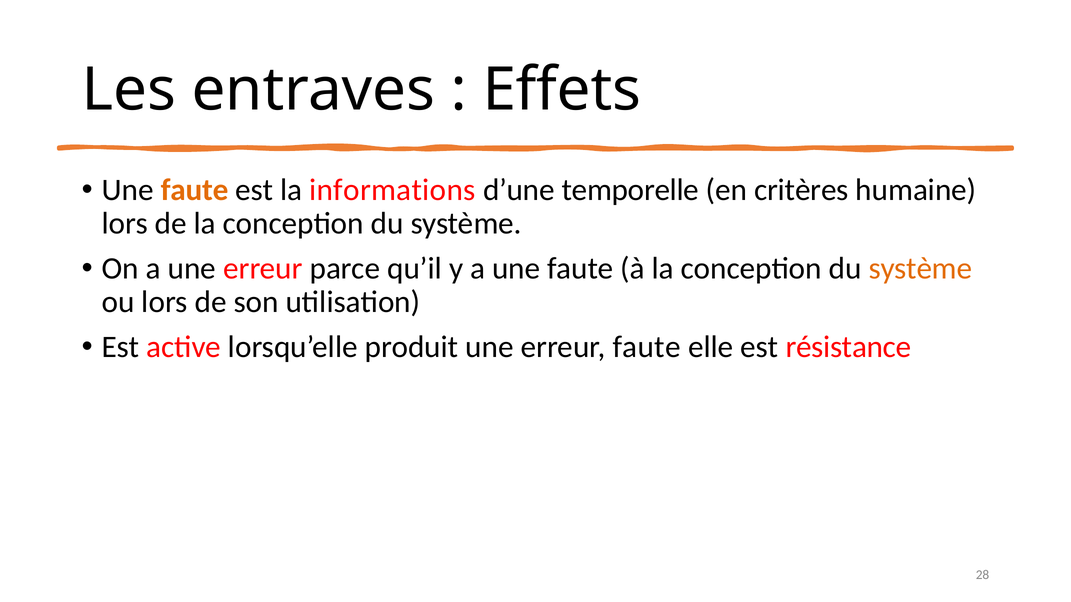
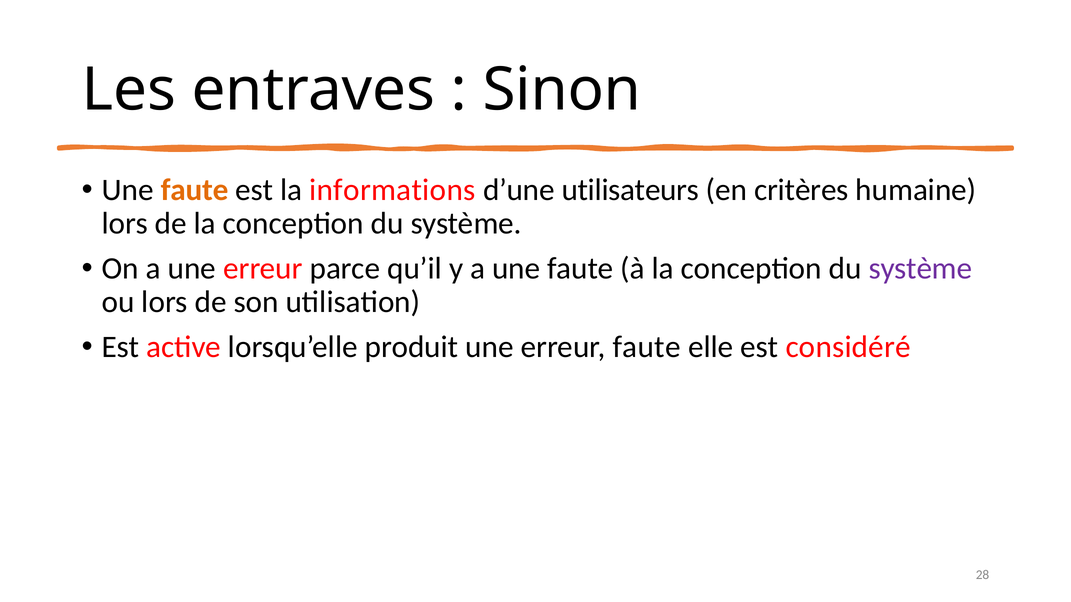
Effets: Effets -> Sinon (562, 90)
temporelle: temporelle -> utilisateurs (630, 190)
système colour: orange -> purple (920, 269)
résistance: résistance -> considéré (848, 347)
